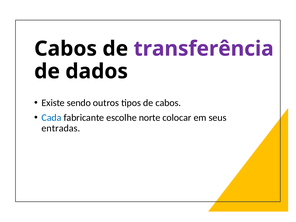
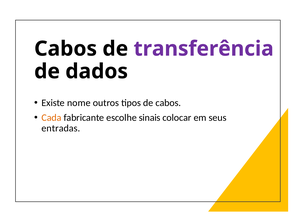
sendo: sendo -> nome (79, 103)
Cada colour: blue -> orange (52, 118)
norte: norte -> sinais (150, 118)
